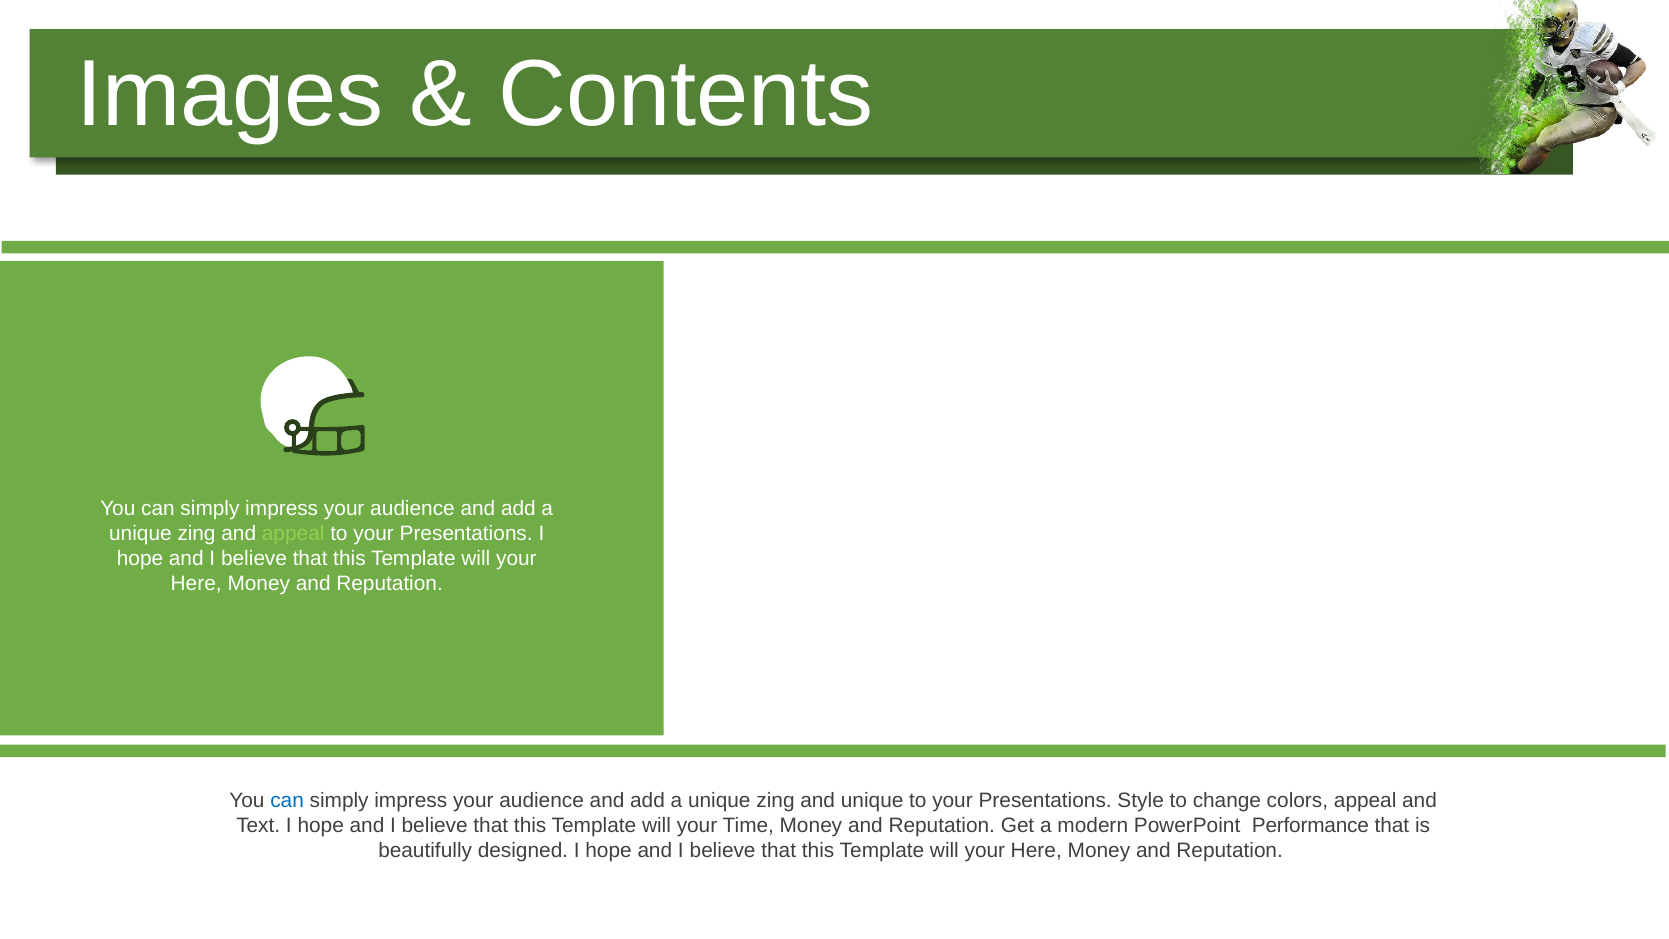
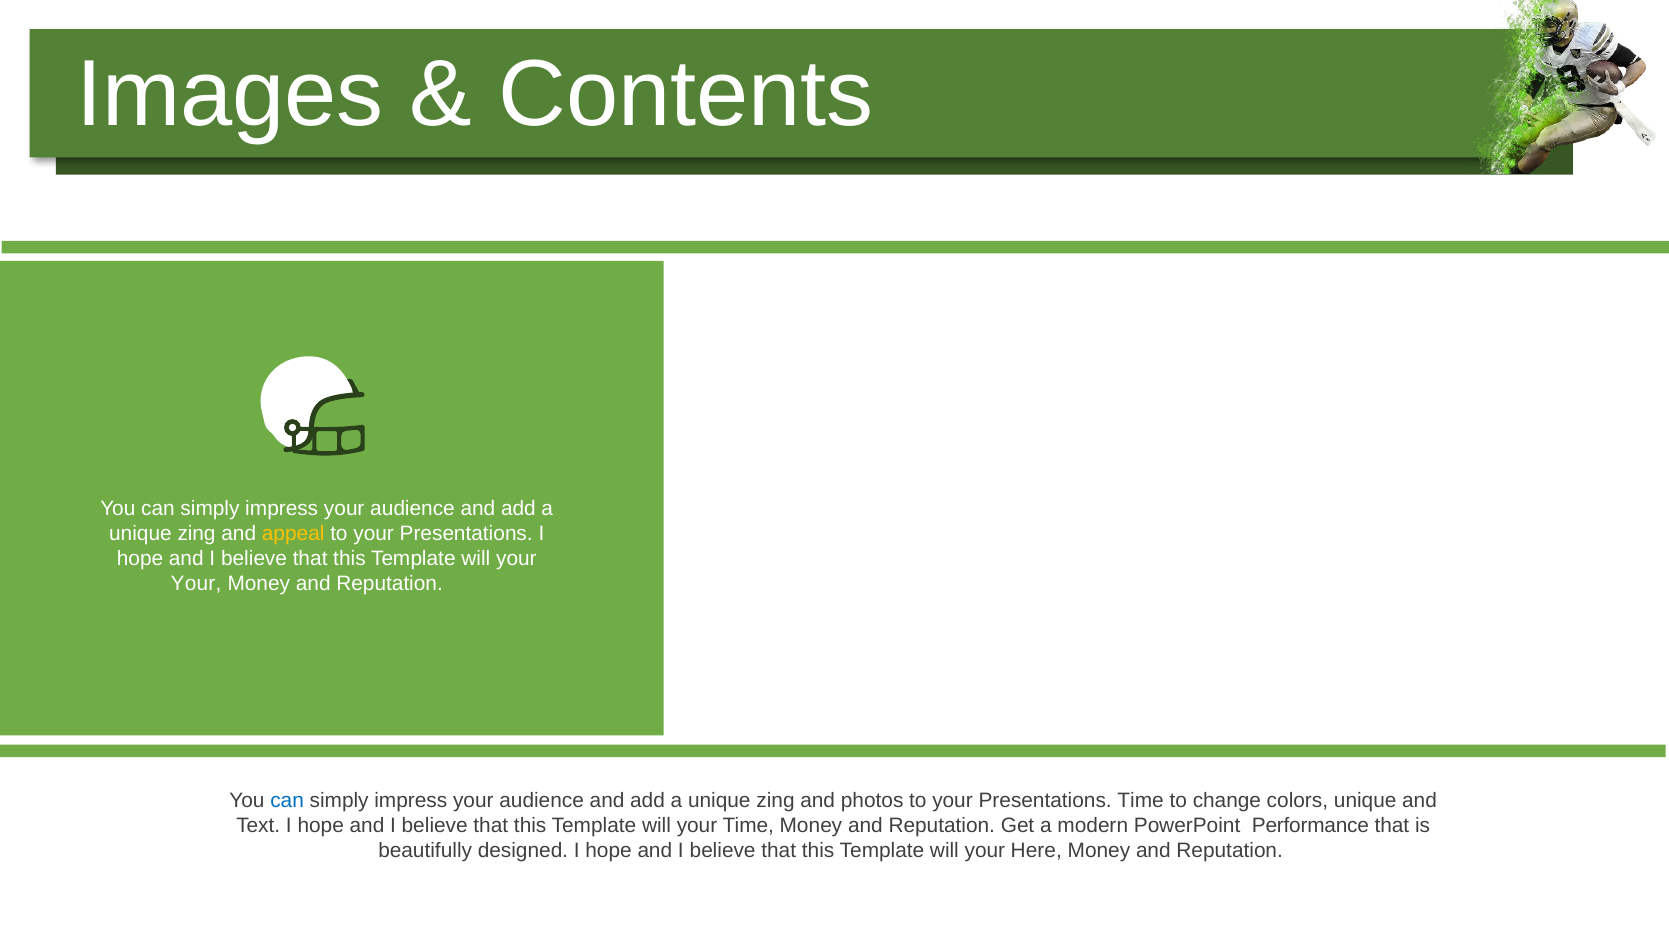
appeal colour: light green -> yellow (293, 533)
Here: Here -> Your (196, 583)
and unique: unique -> photos (872, 800)
Presentations Style: Style -> Time (1141, 800)
colors appeal: appeal -> unique (1365, 800)
